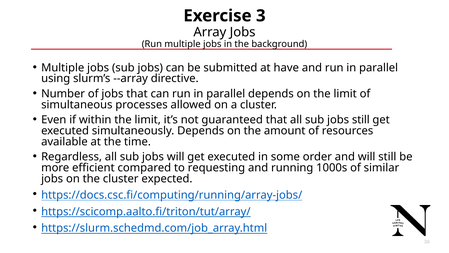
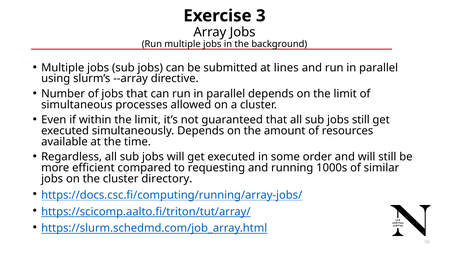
have: have -> lines (286, 68)
expected: expected -> directory (167, 178)
